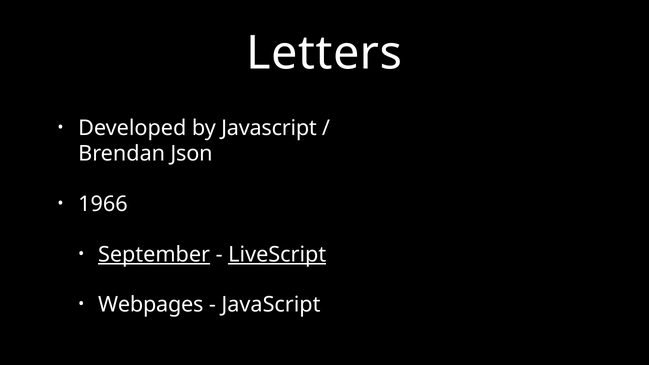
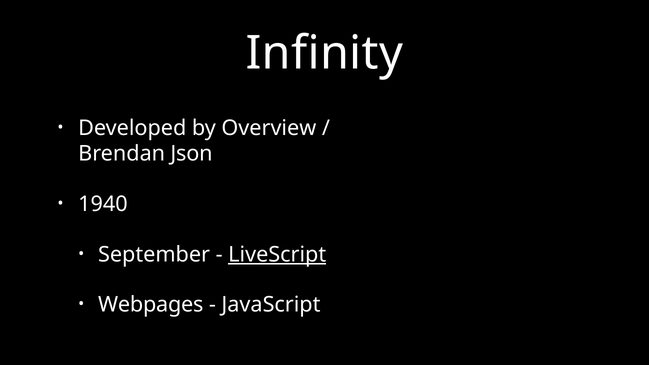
Letters: Letters -> Infinity (324, 53)
by Javascript: Javascript -> Overview (269, 128)
1966: 1966 -> 1940 (103, 204)
September underline: present -> none (154, 254)
